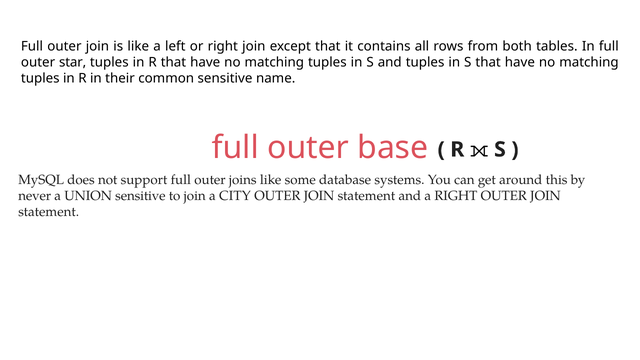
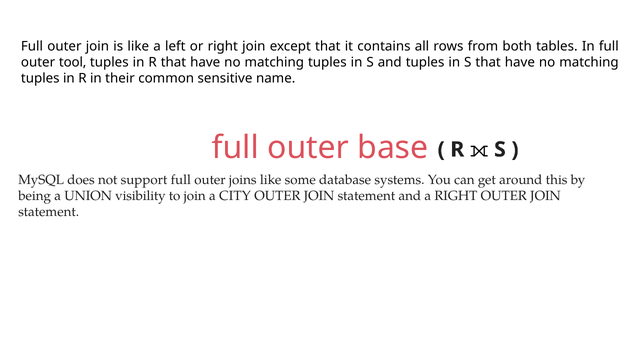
star: star -> tool (73, 62)
never: never -> being (35, 196)
UNION sensitive: sensitive -> visibility (140, 196)
